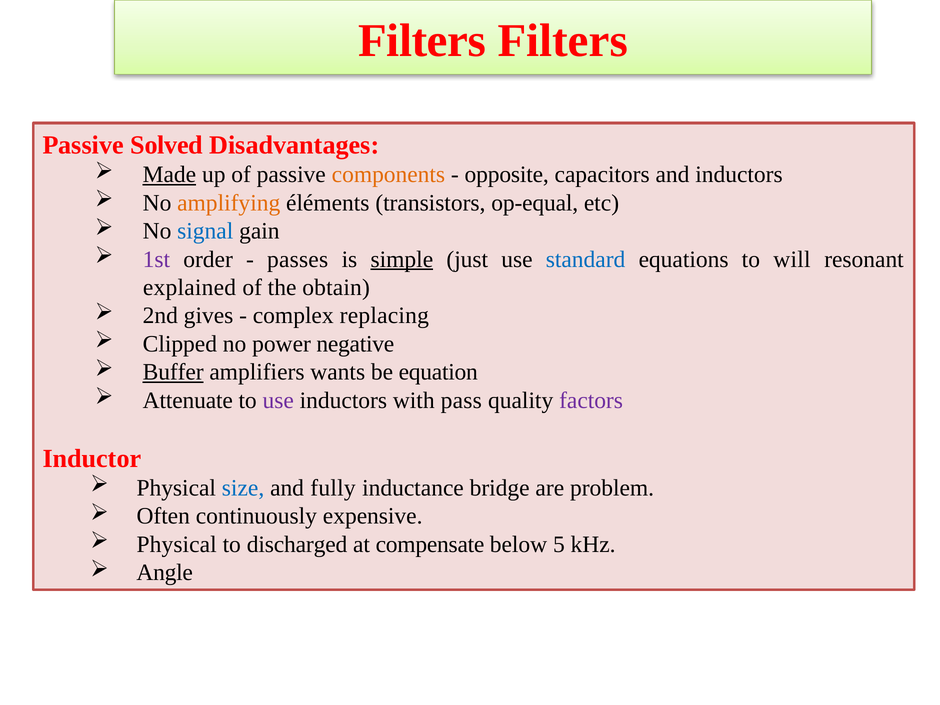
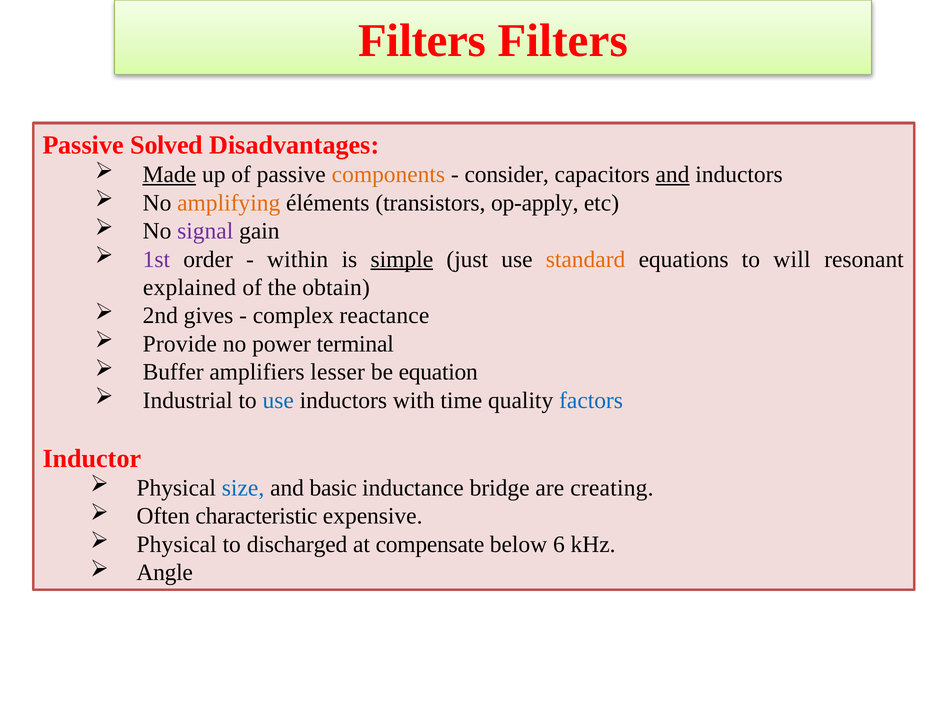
opposite: opposite -> consider (507, 175)
and underline: none -> present (673, 175)
op-equal: op-equal -> op-apply (535, 203)
signal colour: blue -> purple (205, 231)
passes: passes -> within (298, 259)
standard colour: blue -> orange (586, 259)
replacing: replacing -> reactance (384, 316)
Clipped: Clipped -> Provide (180, 344)
negative: negative -> terminal (355, 344)
Buffer underline: present -> none (173, 372)
wants: wants -> lesser (338, 372)
Attenuate: Attenuate -> Industrial (188, 400)
use colour: purple -> blue (278, 400)
pass: pass -> time (461, 400)
factors colour: purple -> blue (591, 400)
fully: fully -> basic (333, 488)
problem: problem -> creating (612, 488)
continuously: continuously -> characteristic (256, 516)
5: 5 -> 6 (559, 544)
